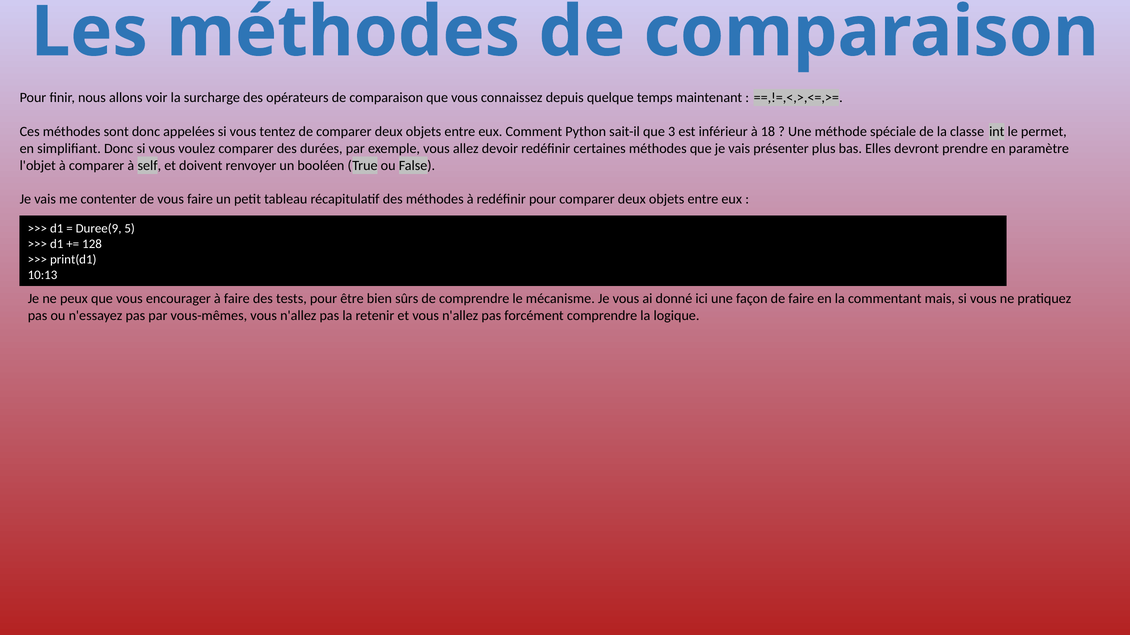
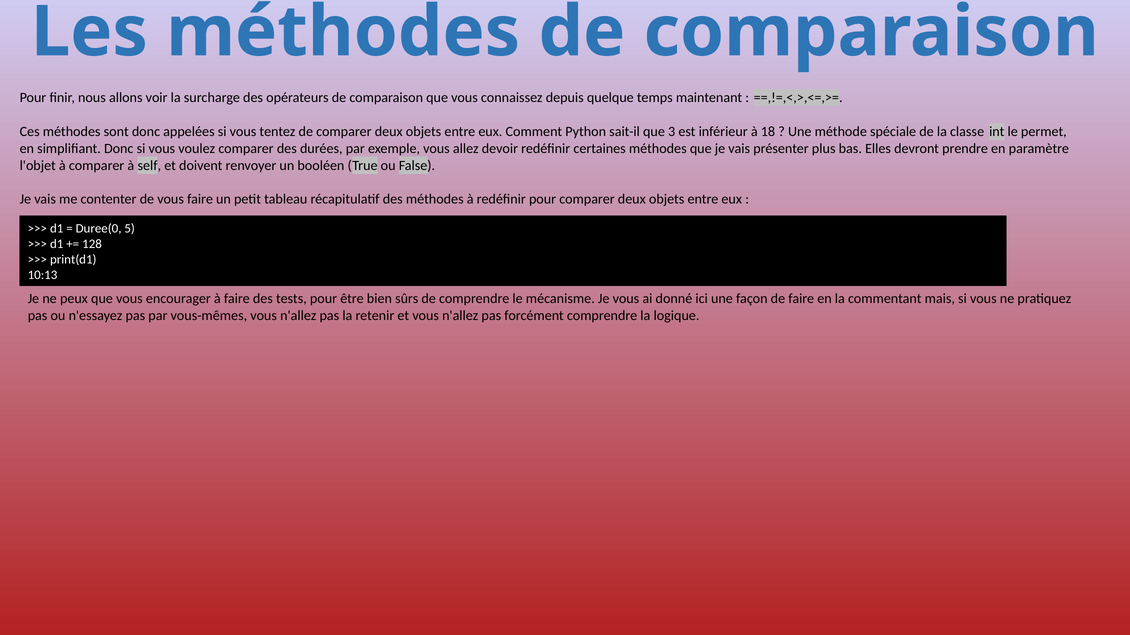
Duree(9: Duree(9 -> Duree(0 (99, 229)
